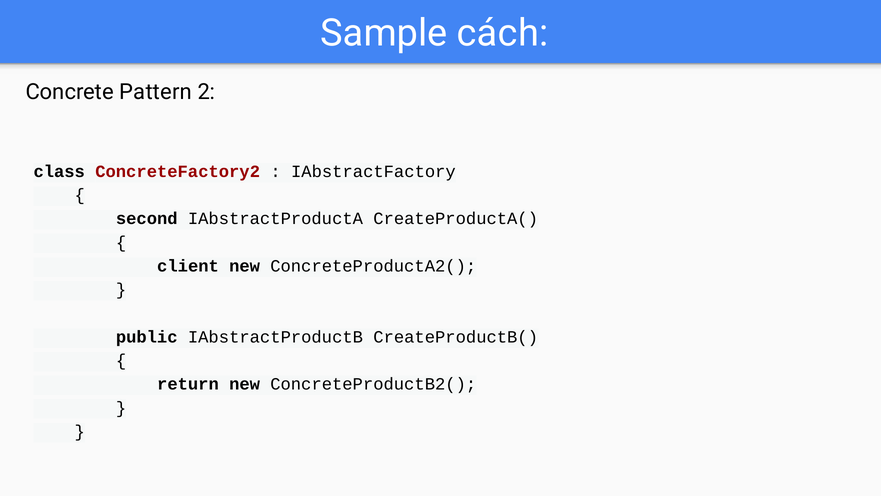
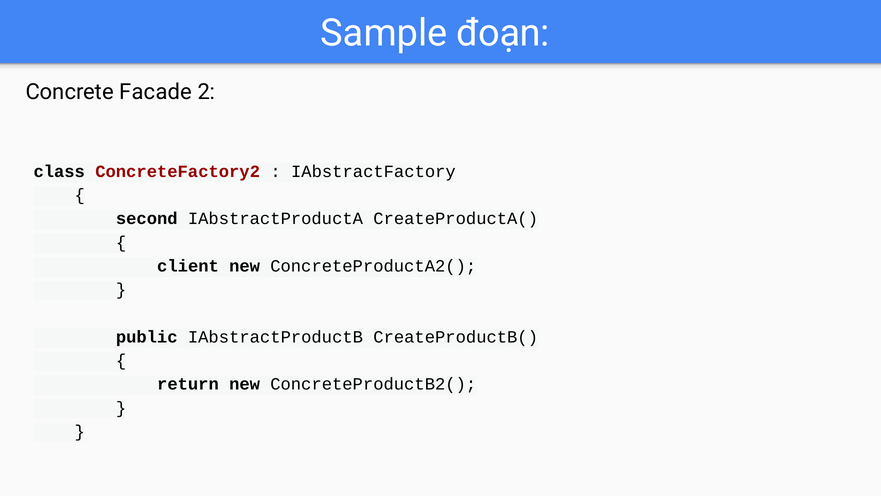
cách: cách -> đoạn (503, 33)
Pattern: Pattern -> Facade (156, 92)
